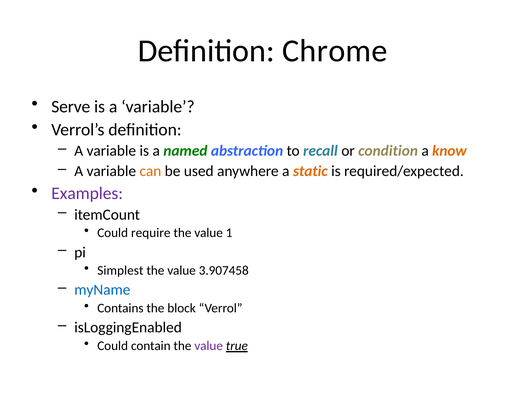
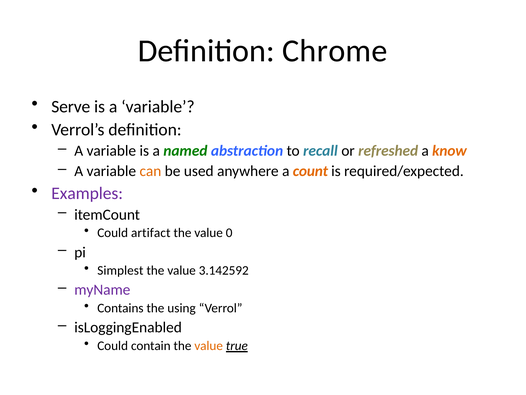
condition: condition -> refreshed (388, 151)
static: static -> count (310, 171)
require: require -> artifact (151, 233)
1: 1 -> 0 (229, 233)
3.907458: 3.907458 -> 3.142592 (224, 270)
myName colour: blue -> purple (102, 290)
block: block -> using (182, 308)
value colour: purple -> orange (209, 345)
